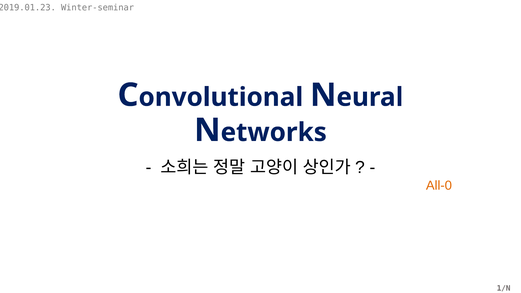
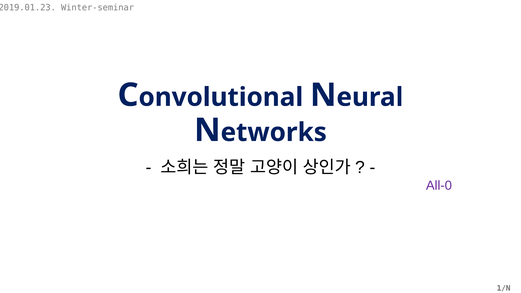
All-0 colour: orange -> purple (439, 185)
